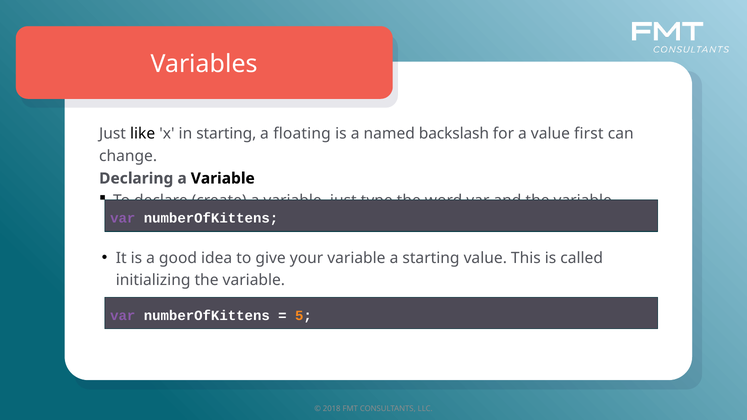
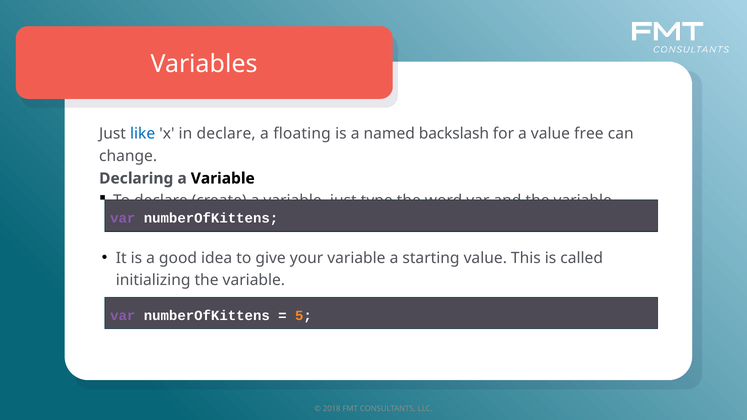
like colour: black -> blue (143, 134)
in starting: starting -> declare (226, 134)
first: first -> free (589, 134)
